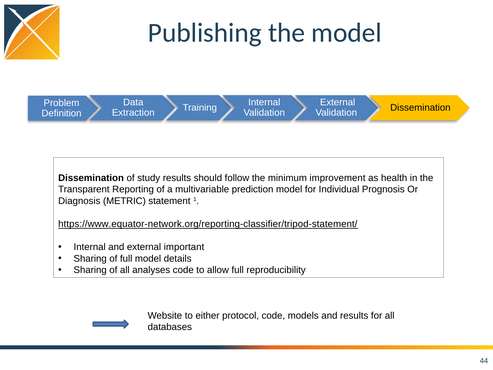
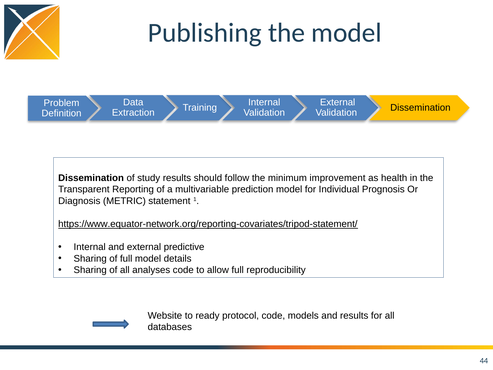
https://www.equator-network.org/reporting-classifier/tripod-statement/: https://www.equator-network.org/reporting-classifier/tripod-statement/ -> https://www.equator-network.org/reporting-covariates/tripod-statement/ (208, 224)
important: important -> predictive (184, 247)
either: either -> ready (207, 315)
